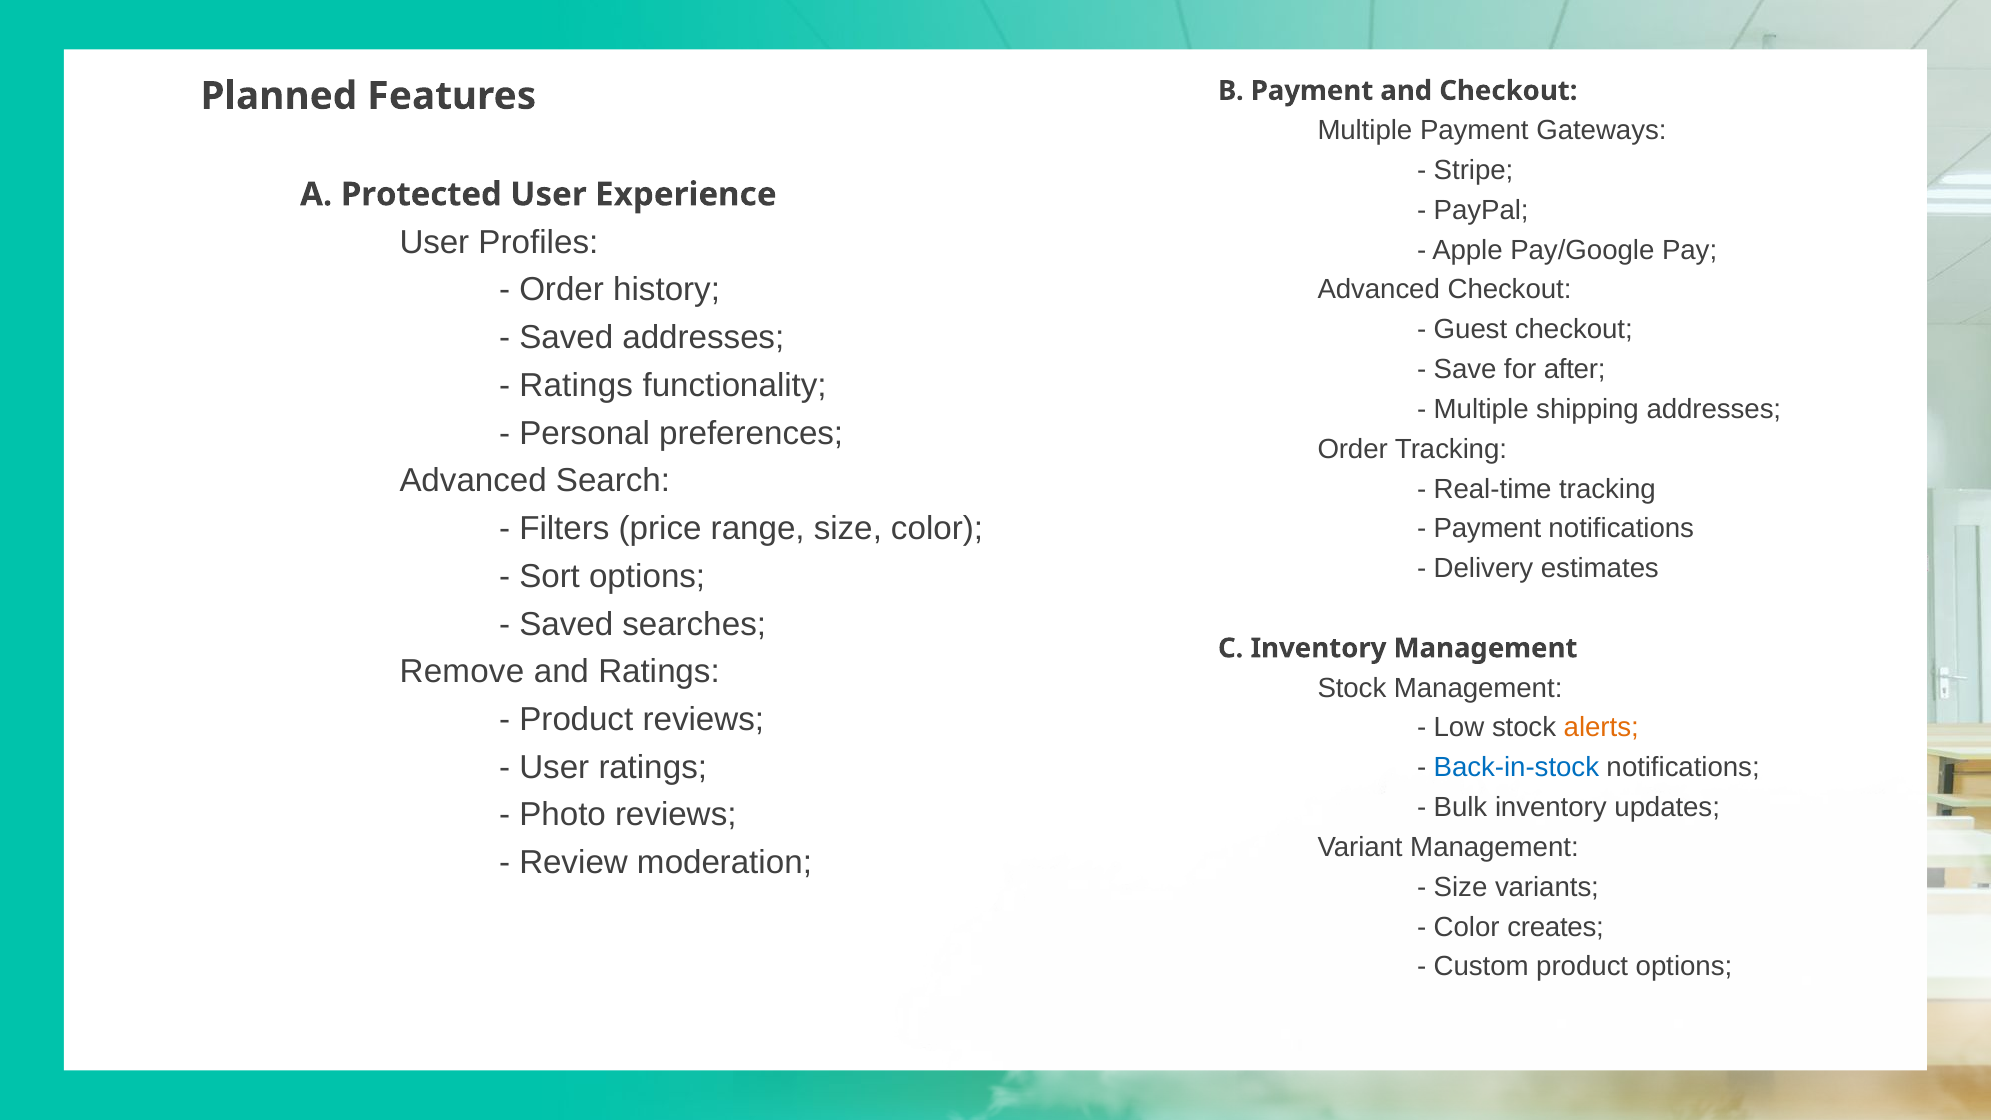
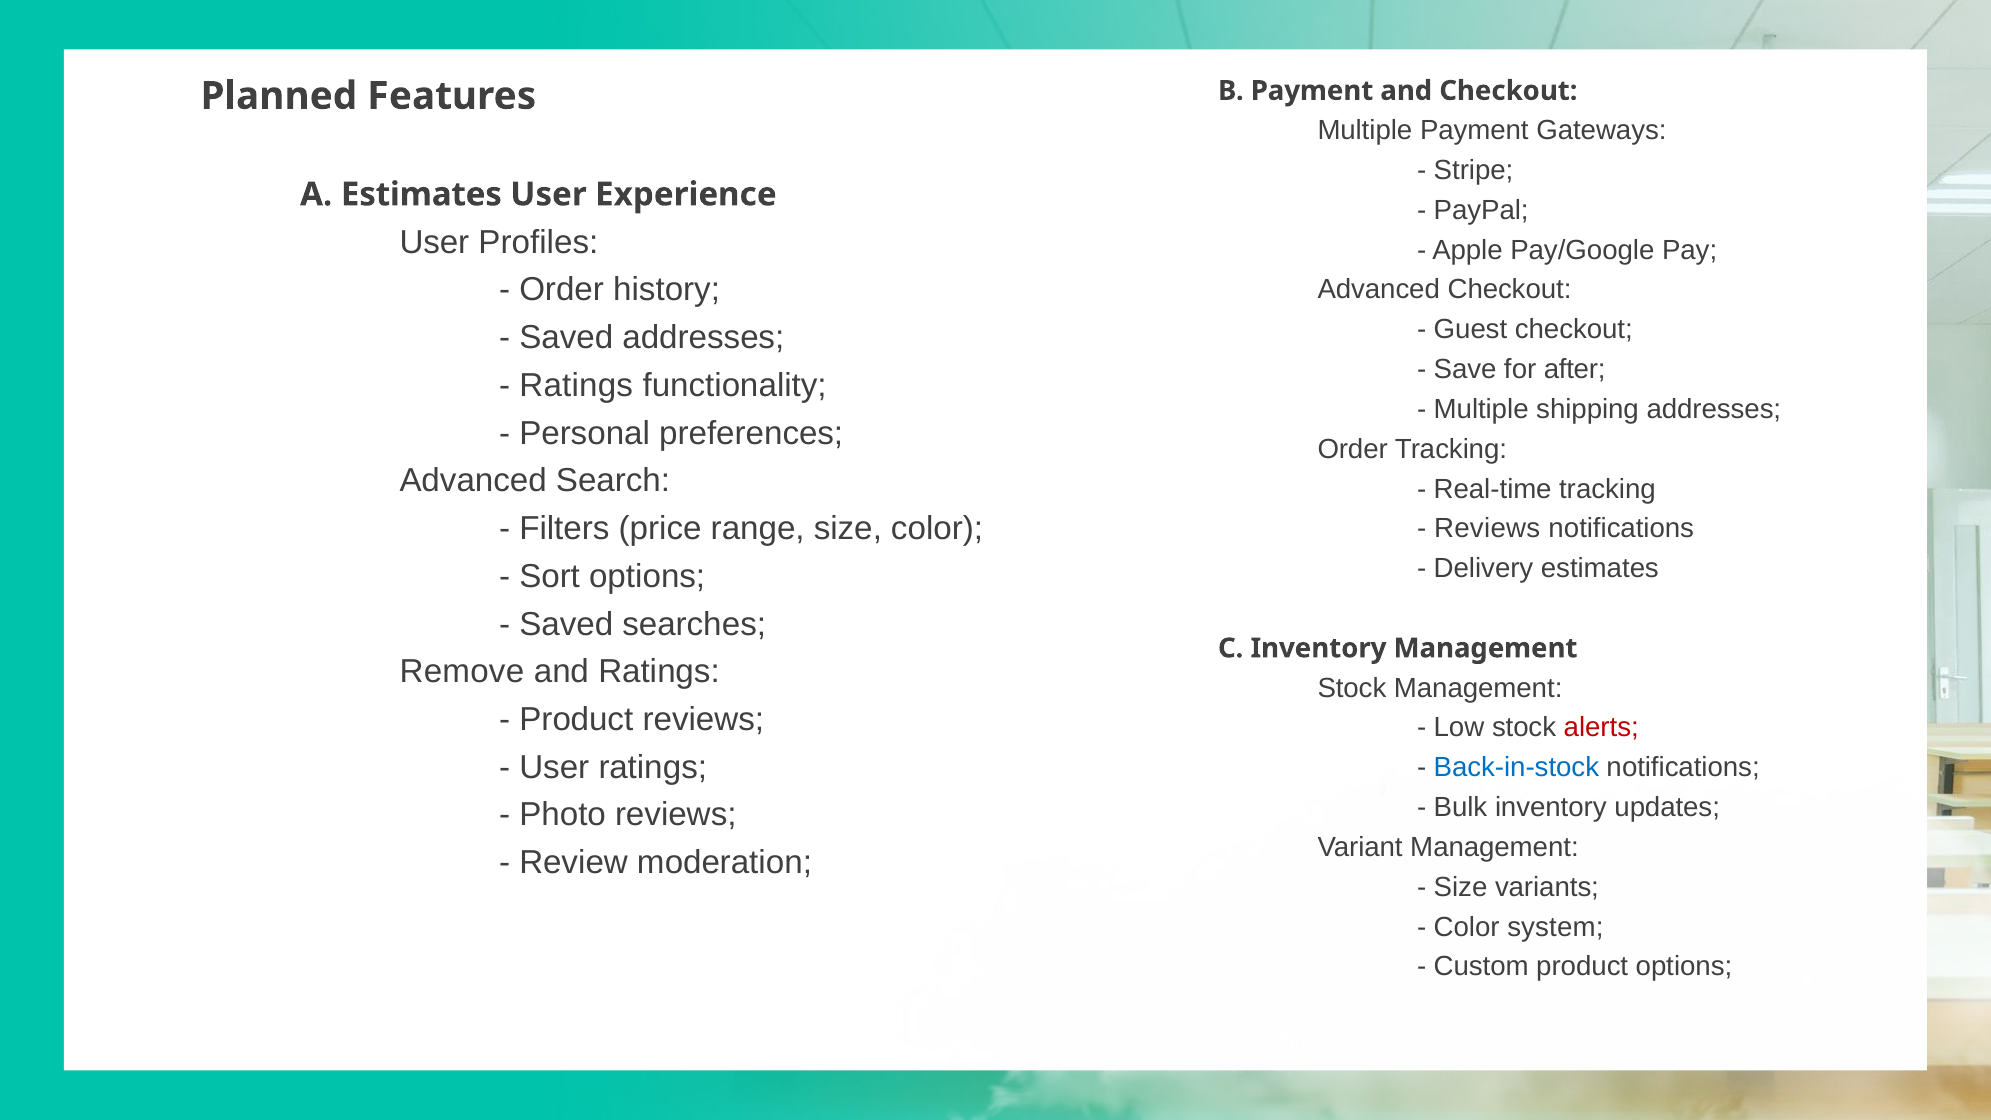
A Protected: Protected -> Estimates (421, 194)
Payment: Payment -> Reviews (1487, 529)
alerts colour: orange -> red (1601, 728)
creates: creates -> system (1555, 927)
